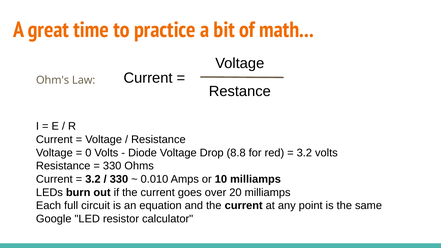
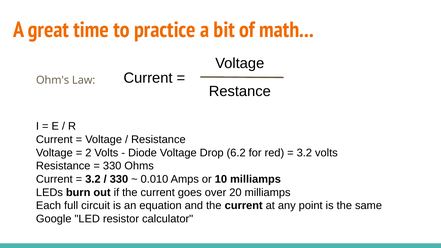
0: 0 -> 2 (88, 153)
8.8: 8.8 -> 6.2 (236, 153)
